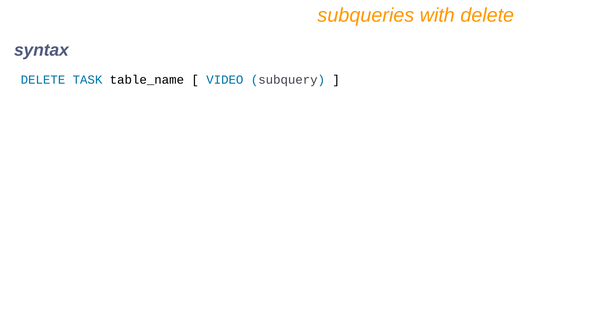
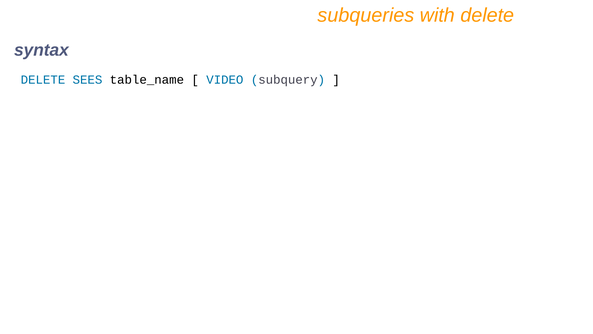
TASK: TASK -> SEES (87, 80)
